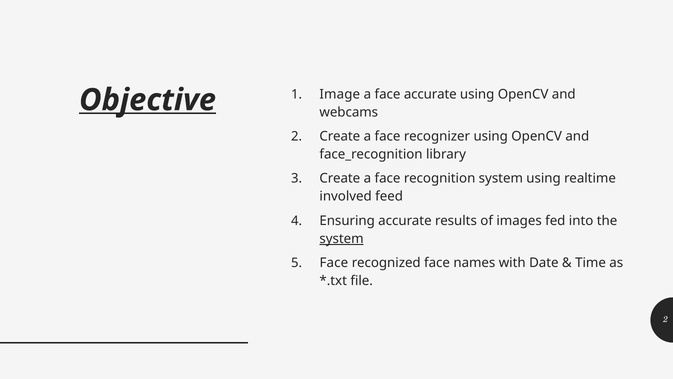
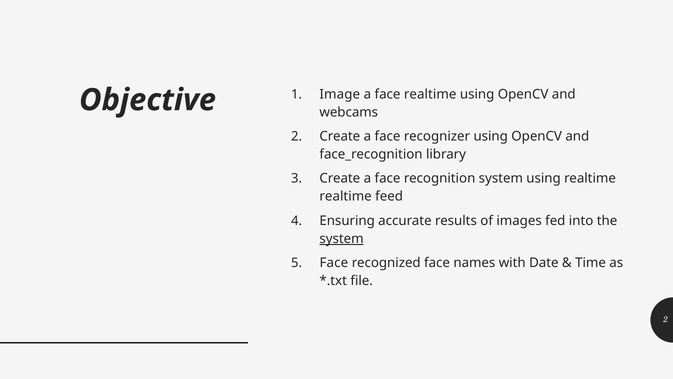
Objective underline: present -> none (148, 100)
face accurate: accurate -> realtime (430, 94)
involved: involved -> realtime (346, 196)
